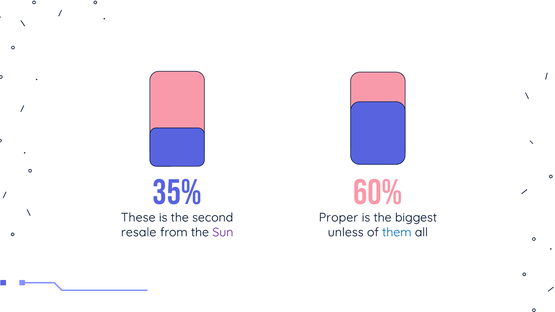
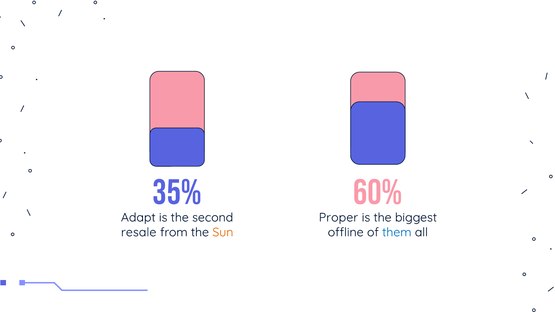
These: These -> Adapt (138, 218)
Sun colour: purple -> orange (223, 232)
unless: unless -> offline (346, 232)
